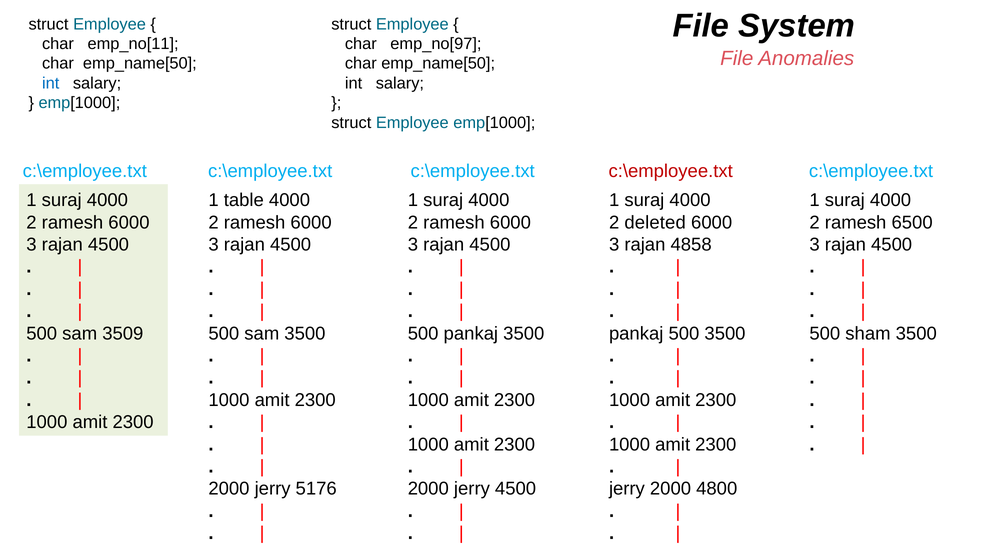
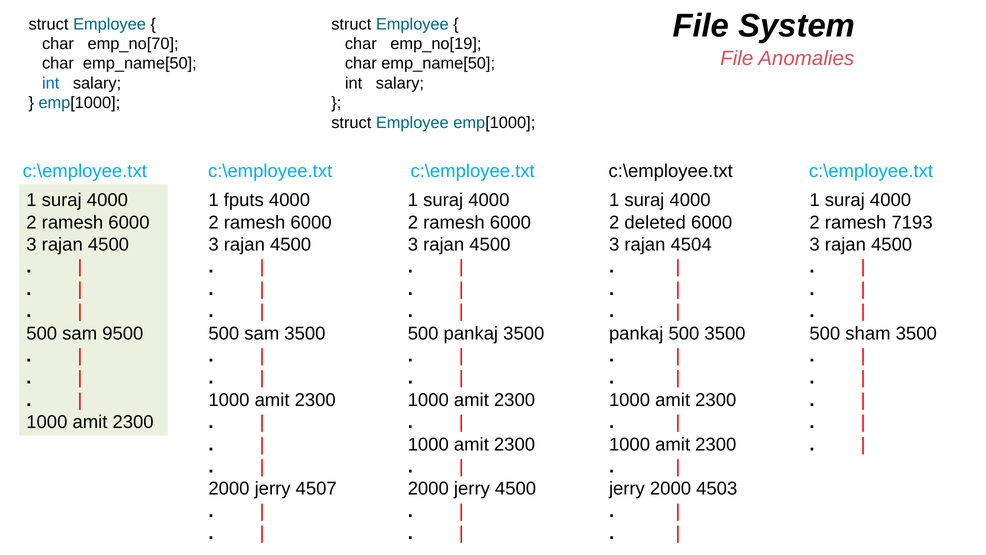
emp_no[11: emp_no[11 -> emp_no[70 (133, 44)
emp_no[97: emp_no[97 -> emp_no[19 (436, 44)
c:\employee.txt colour: red -> black (671, 171)
table: table -> fputs (244, 200)
6500: 6500 -> 7193 (912, 222)
4858: 4858 -> 4504 (691, 245)
3509: 3509 -> 9500 (123, 333)
5176: 5176 -> 4507 (316, 489)
4800: 4800 -> 4503 (717, 489)
